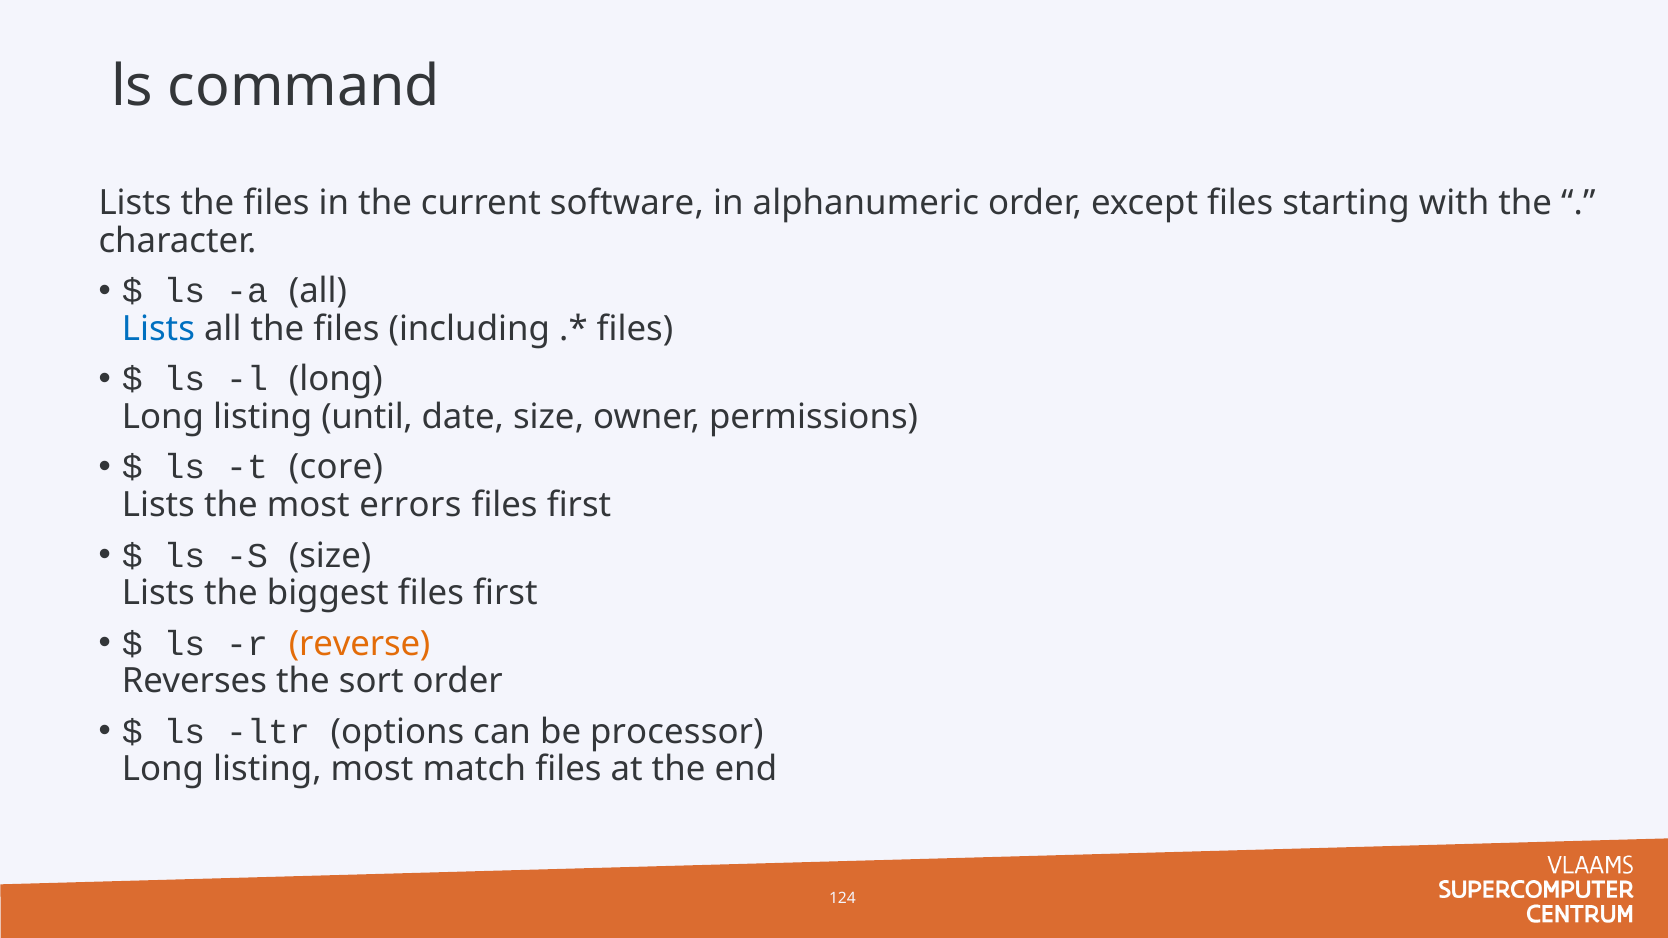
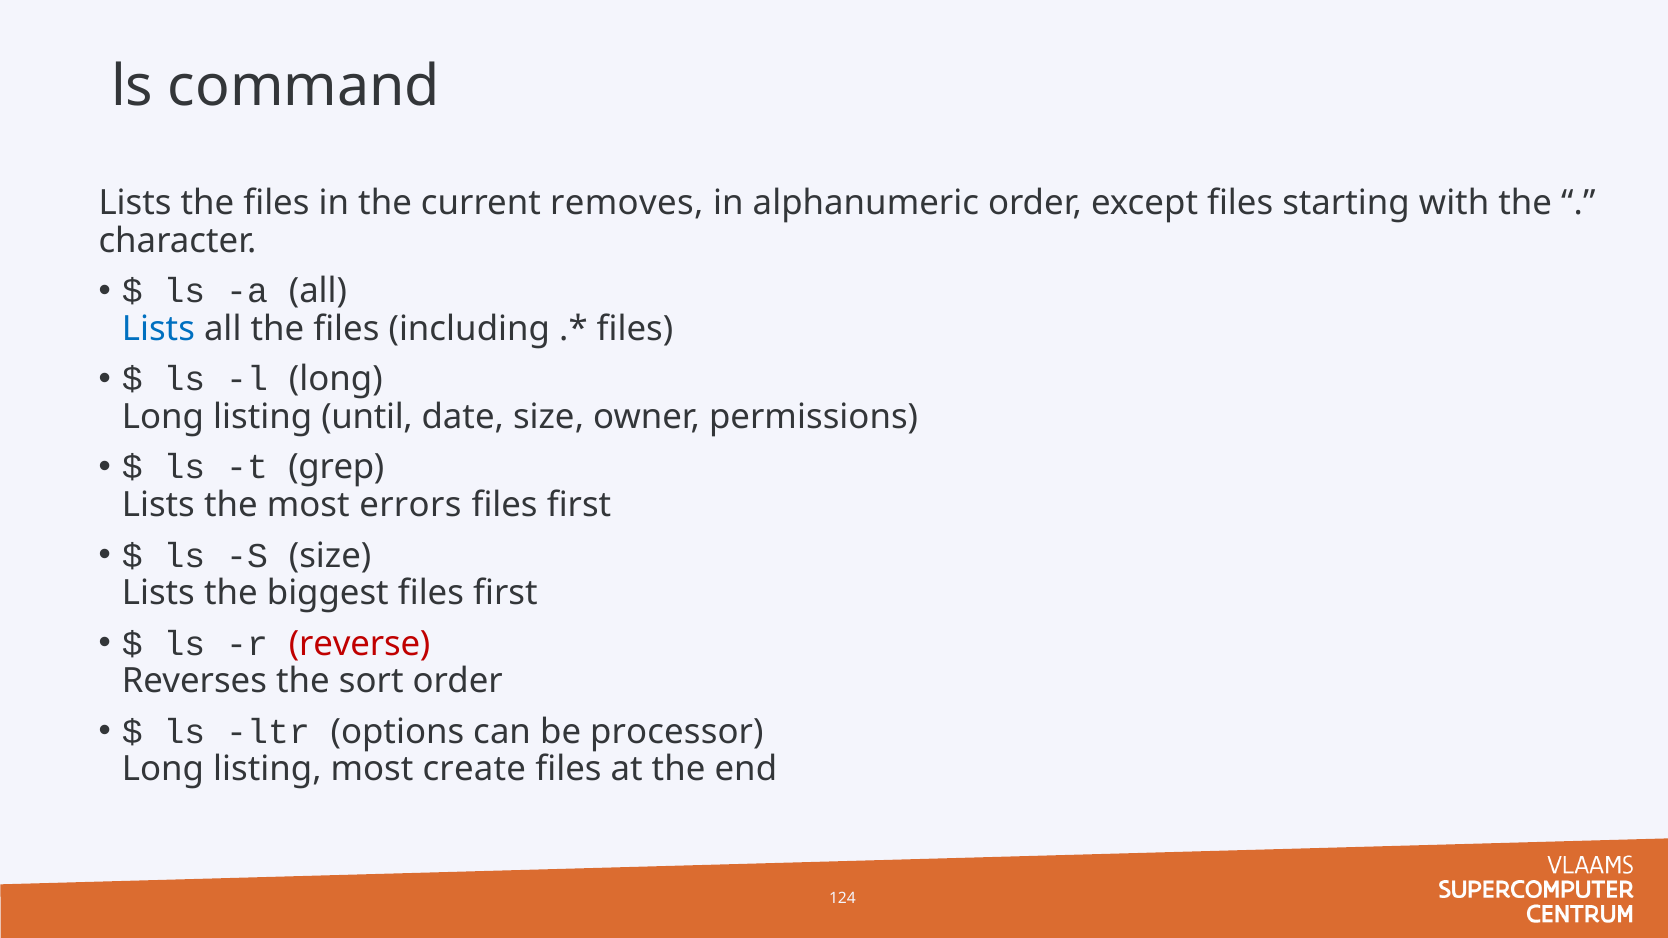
software: software -> removes (627, 203)
core: core -> grep (336, 468)
reverse colour: orange -> red (360, 644)
match: match -> create (474, 769)
